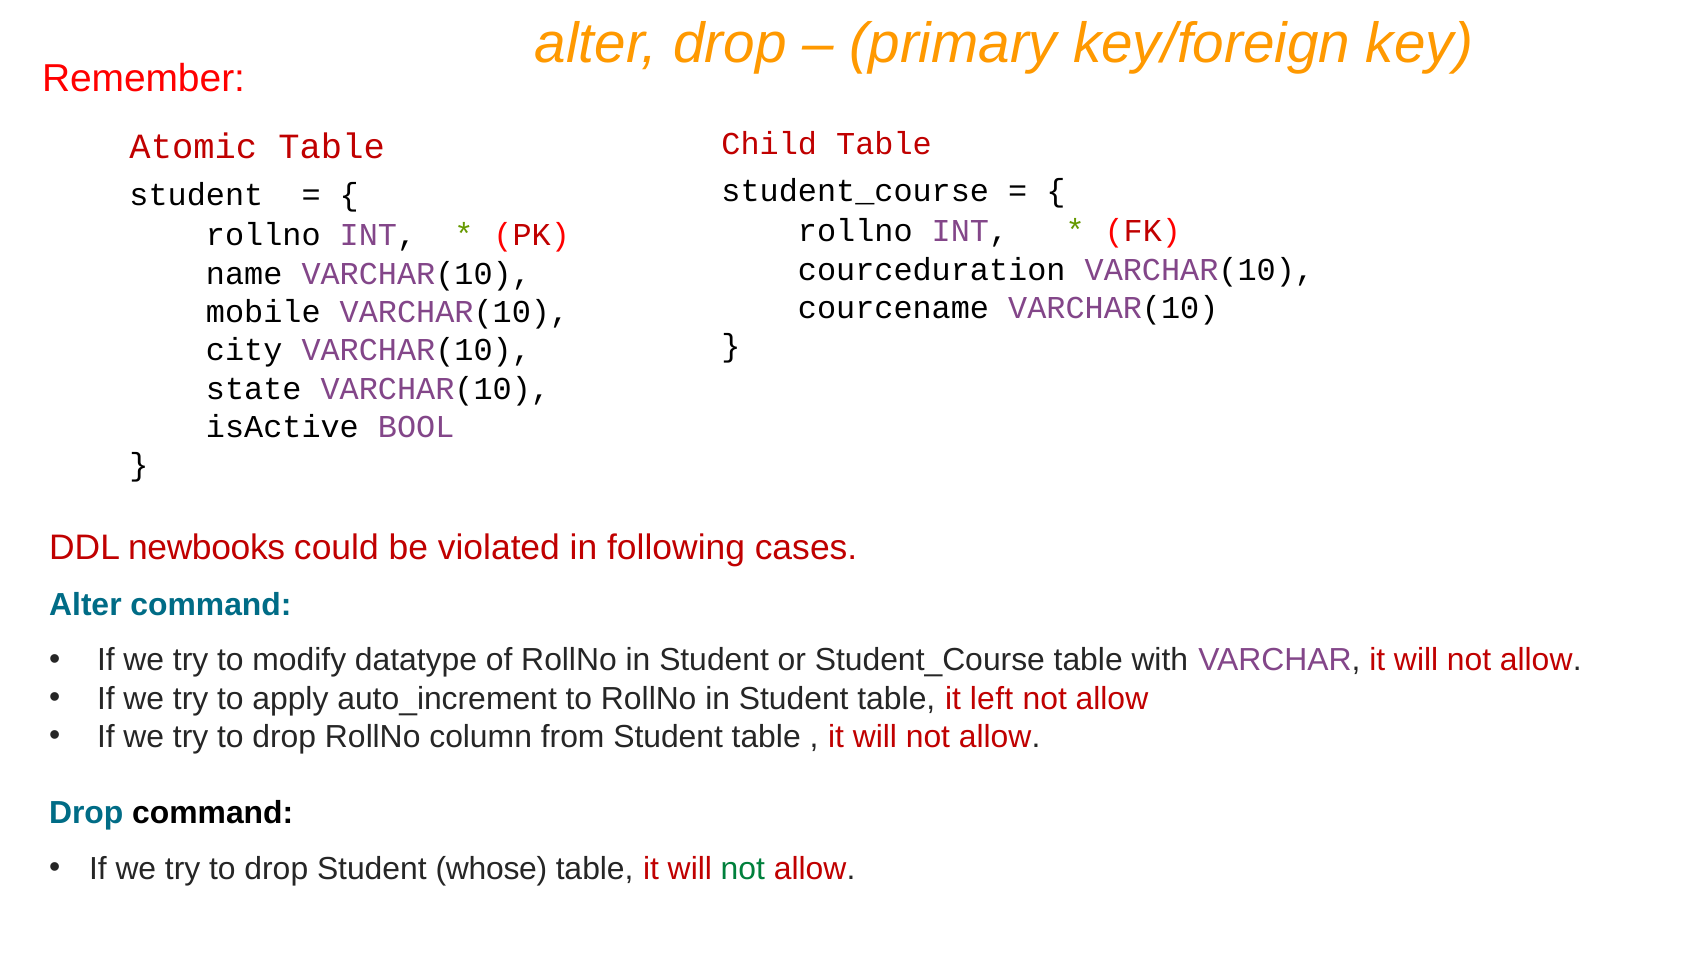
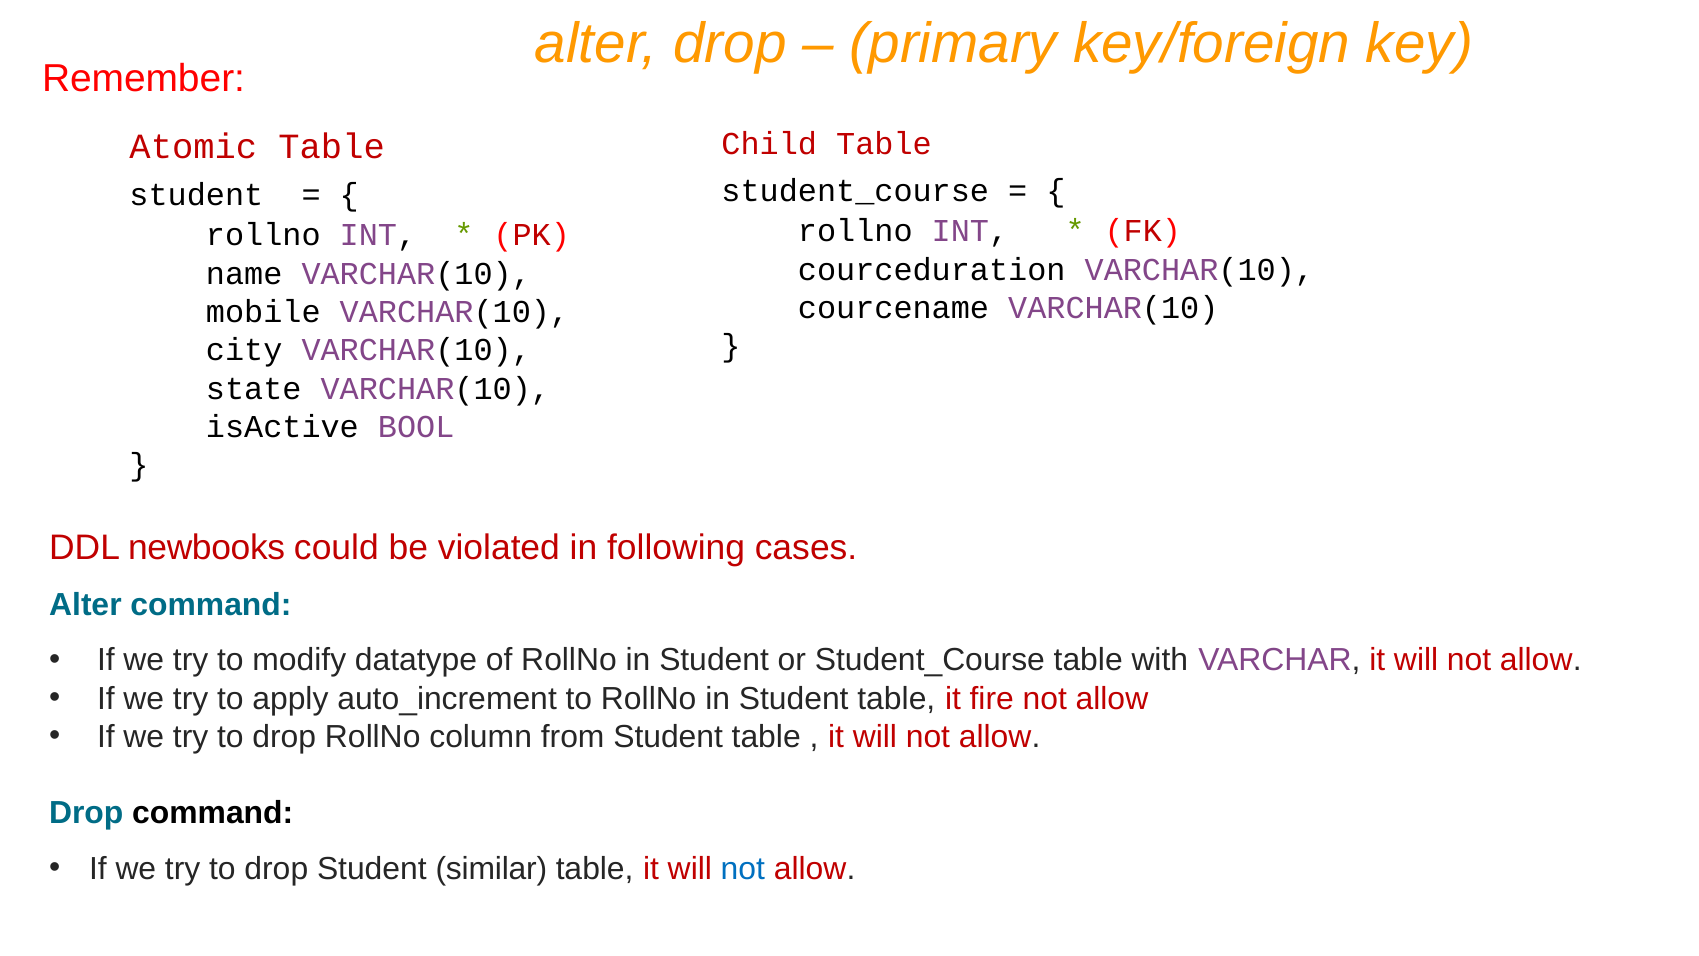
left: left -> fire (992, 698)
whose: whose -> similar (491, 868)
not colour: green -> blue (743, 868)
